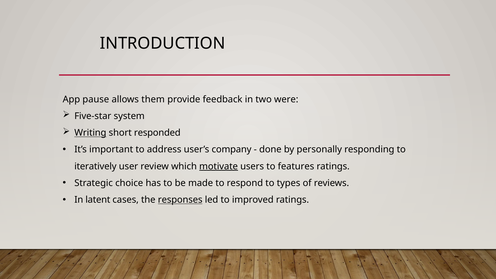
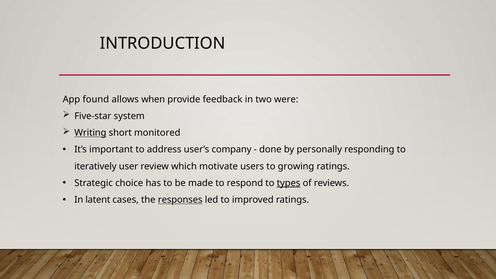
pause: pause -> found (96, 99)
them: them -> when (153, 99)
responded: responded -> monitored (157, 133)
motivate underline: present -> none (219, 166)
features: features -> growing (296, 166)
types underline: none -> present (289, 183)
